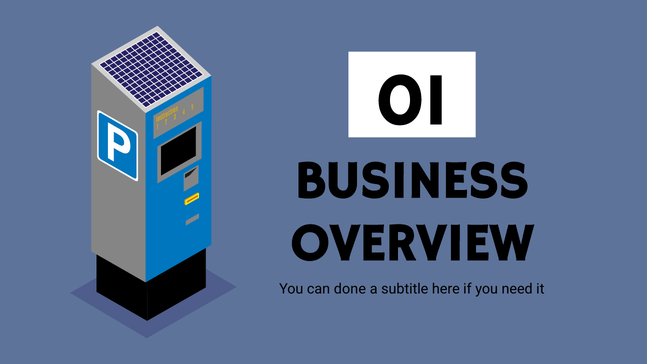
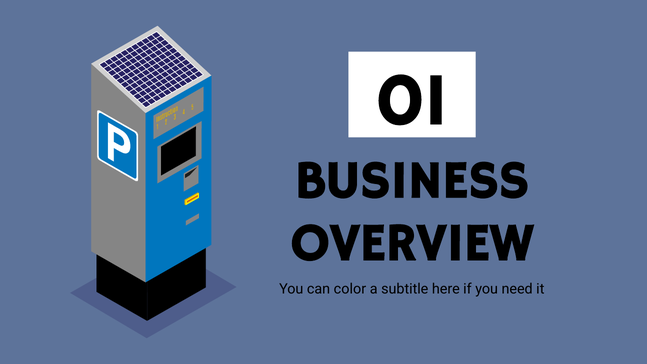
done: done -> color (350, 289)
